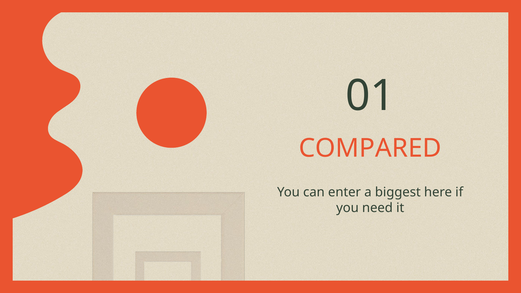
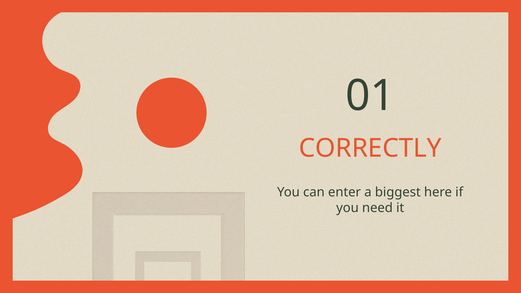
COMPARED: COMPARED -> CORRECTLY (370, 148)
